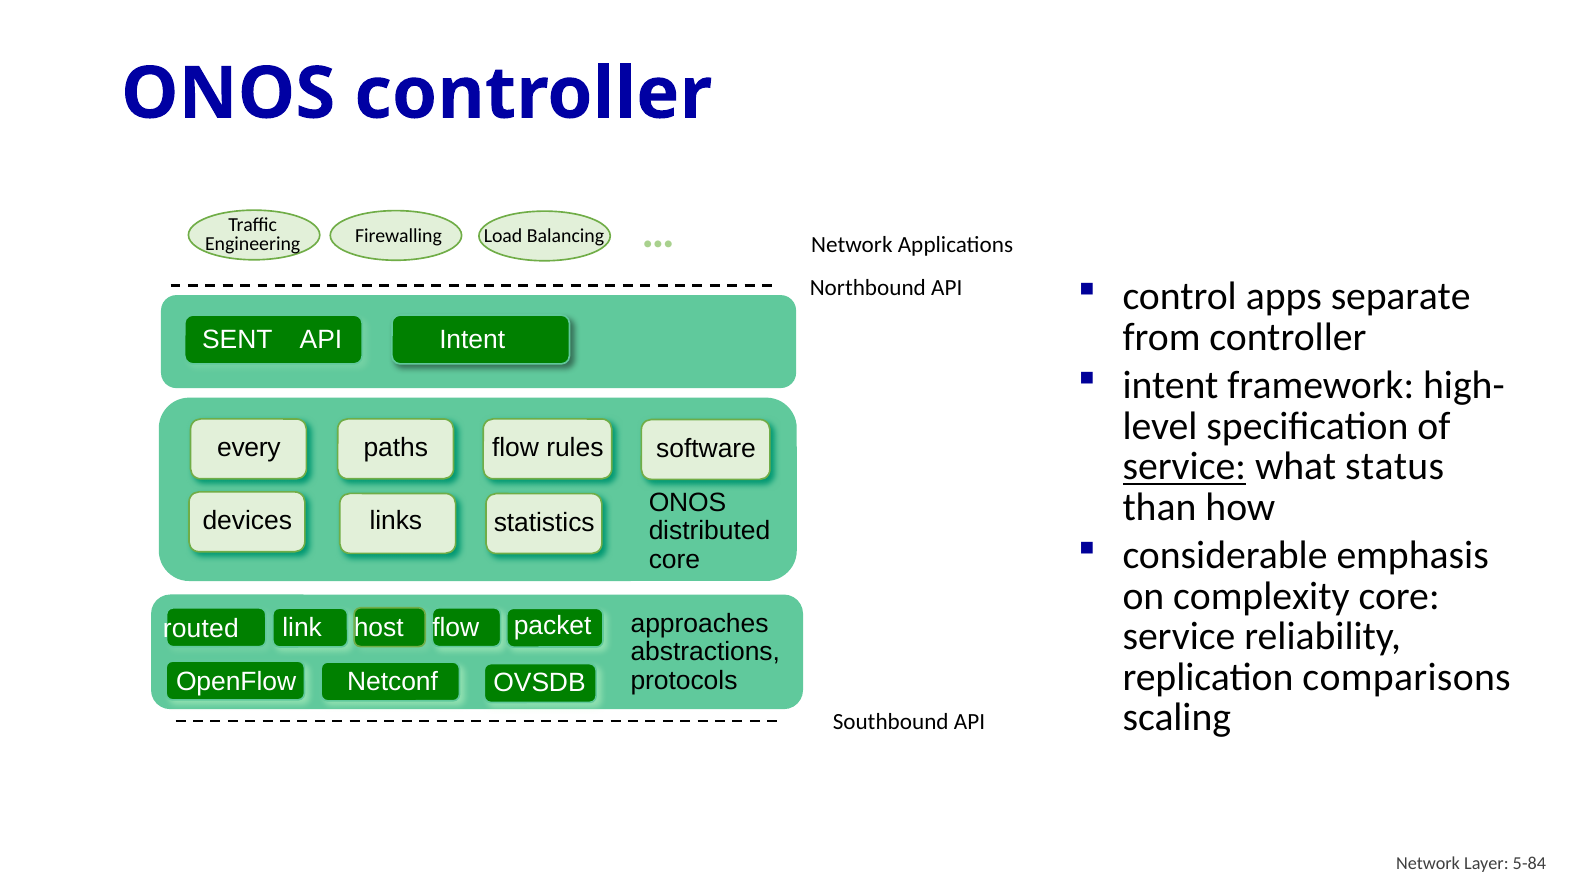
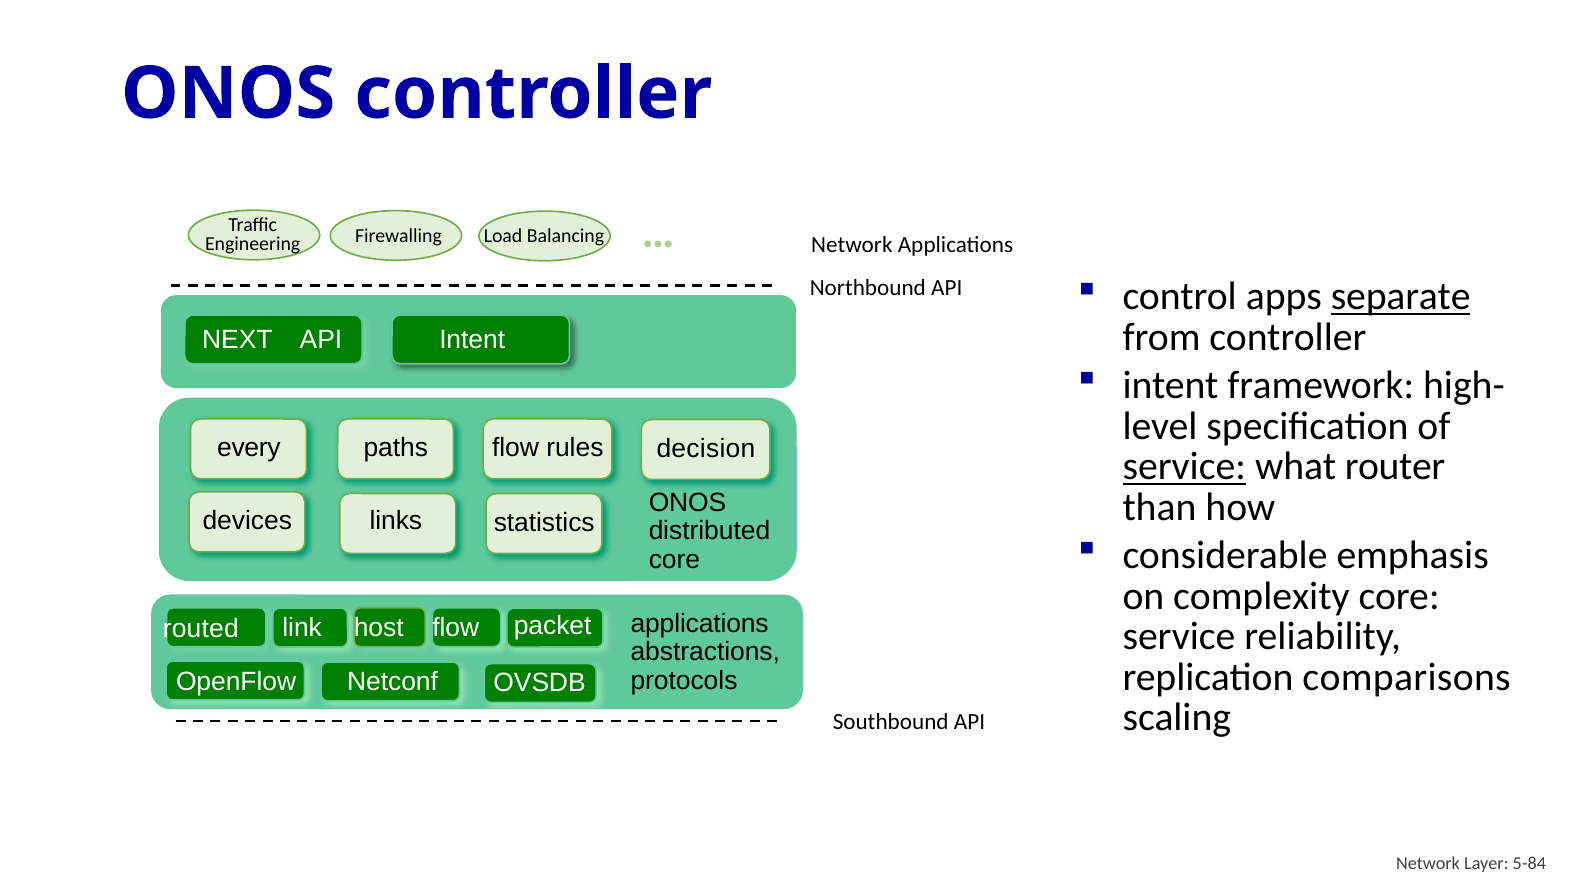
separate underline: none -> present (1401, 297)
SENT: SENT -> NEXT (237, 340)
software: software -> decision (706, 449)
status: status -> router (1395, 467)
approaches: approaches -> applications (700, 624)
